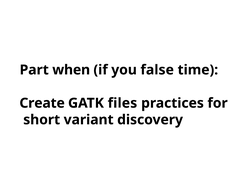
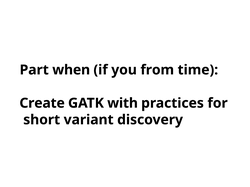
false: false -> from (157, 70)
files: files -> with (123, 103)
